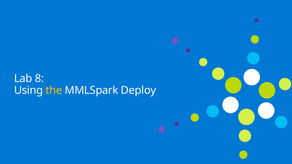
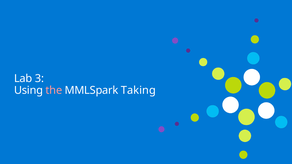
8: 8 -> 3 (39, 79)
the colour: yellow -> pink (54, 90)
Deploy: Deploy -> Taking (138, 90)
